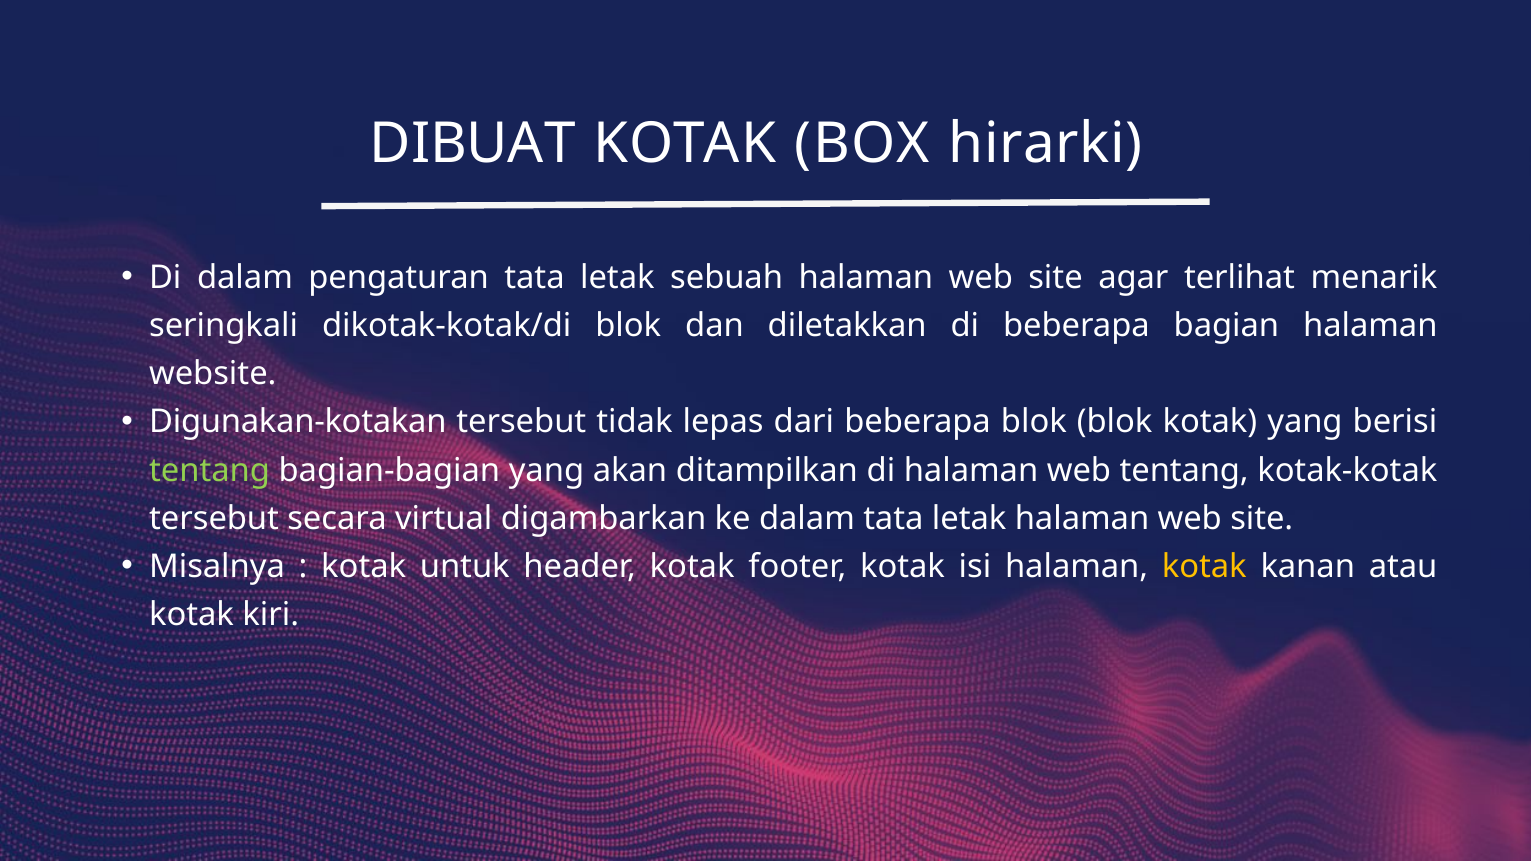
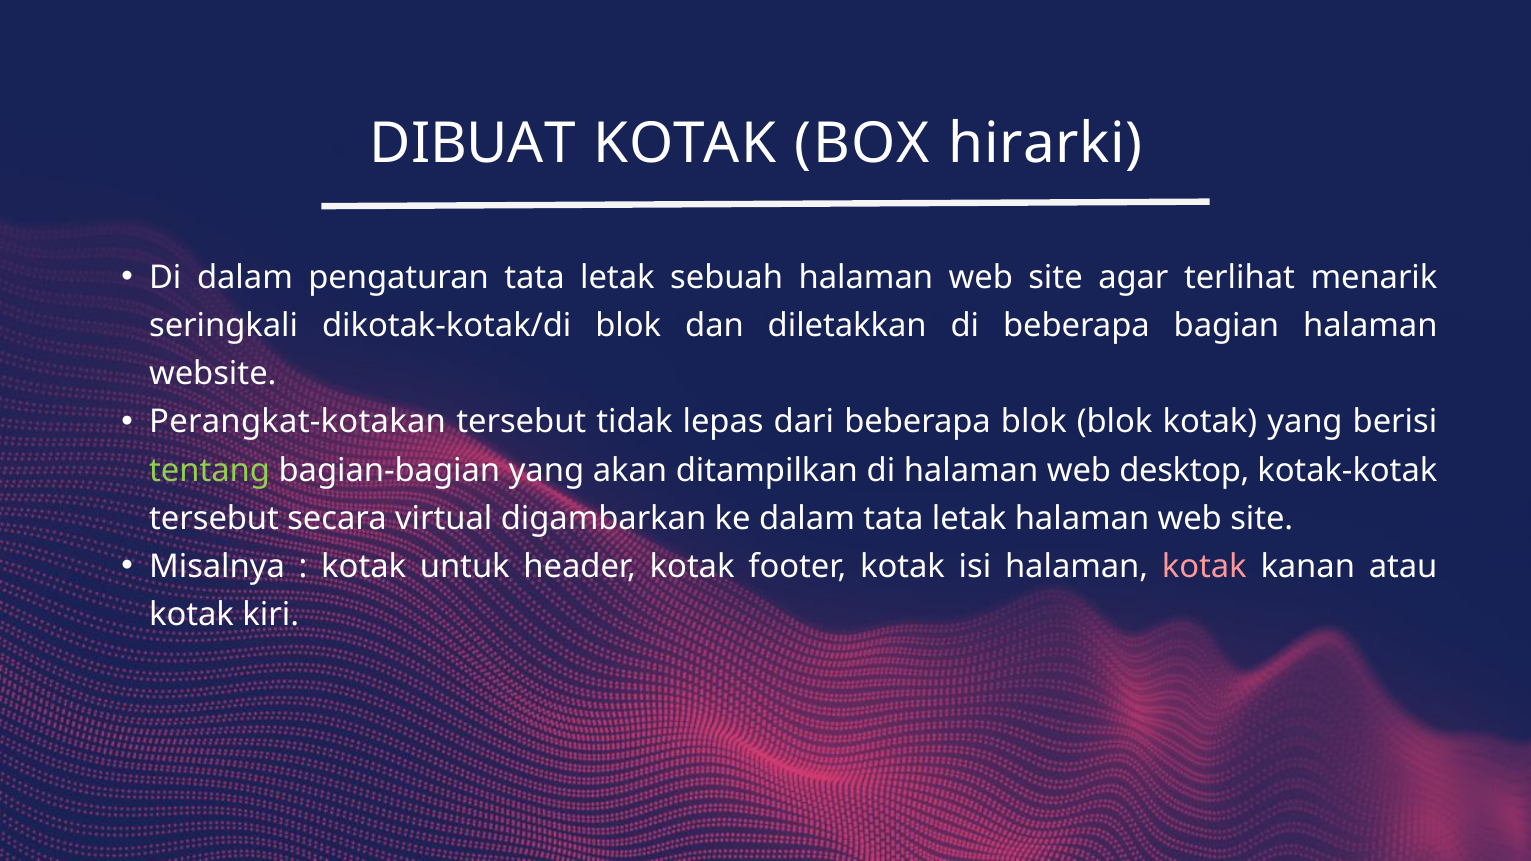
Digunakan-kotakan: Digunakan-kotakan -> Perangkat-kotakan (298, 422)
web tentang: tentang -> desktop (1184, 470)
kotak colour: yellow -> pink (1204, 566)
